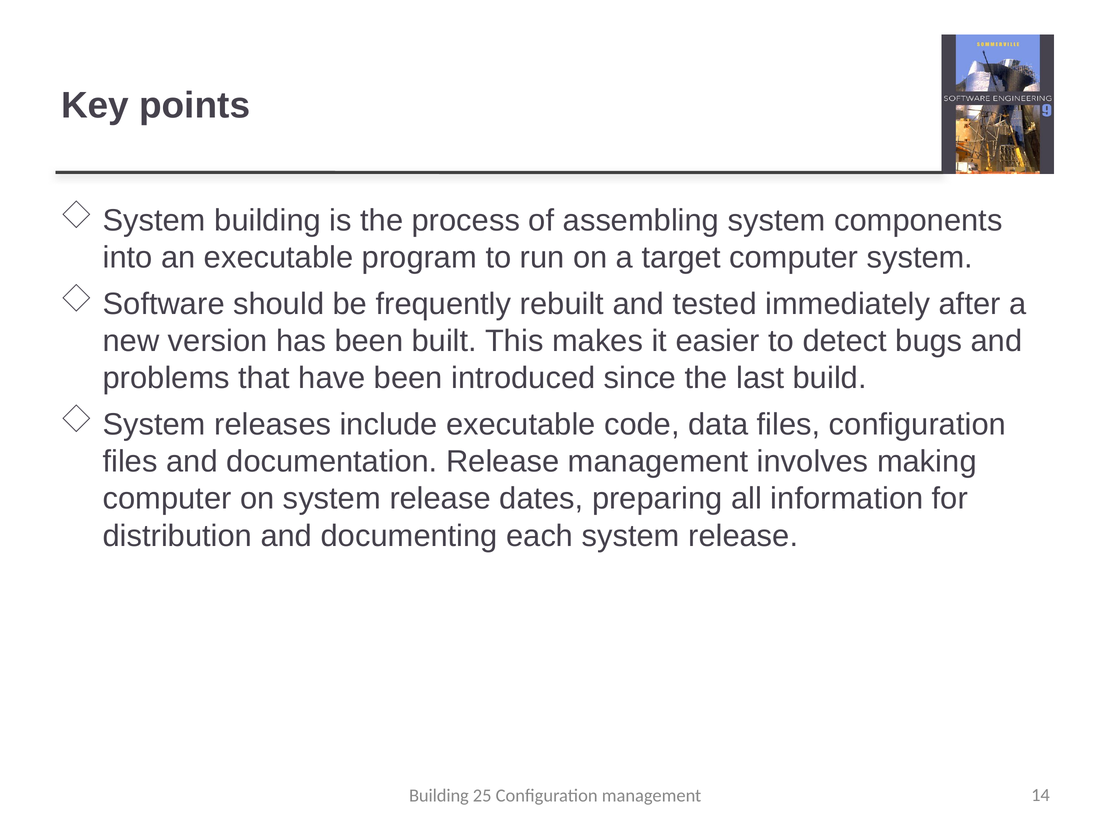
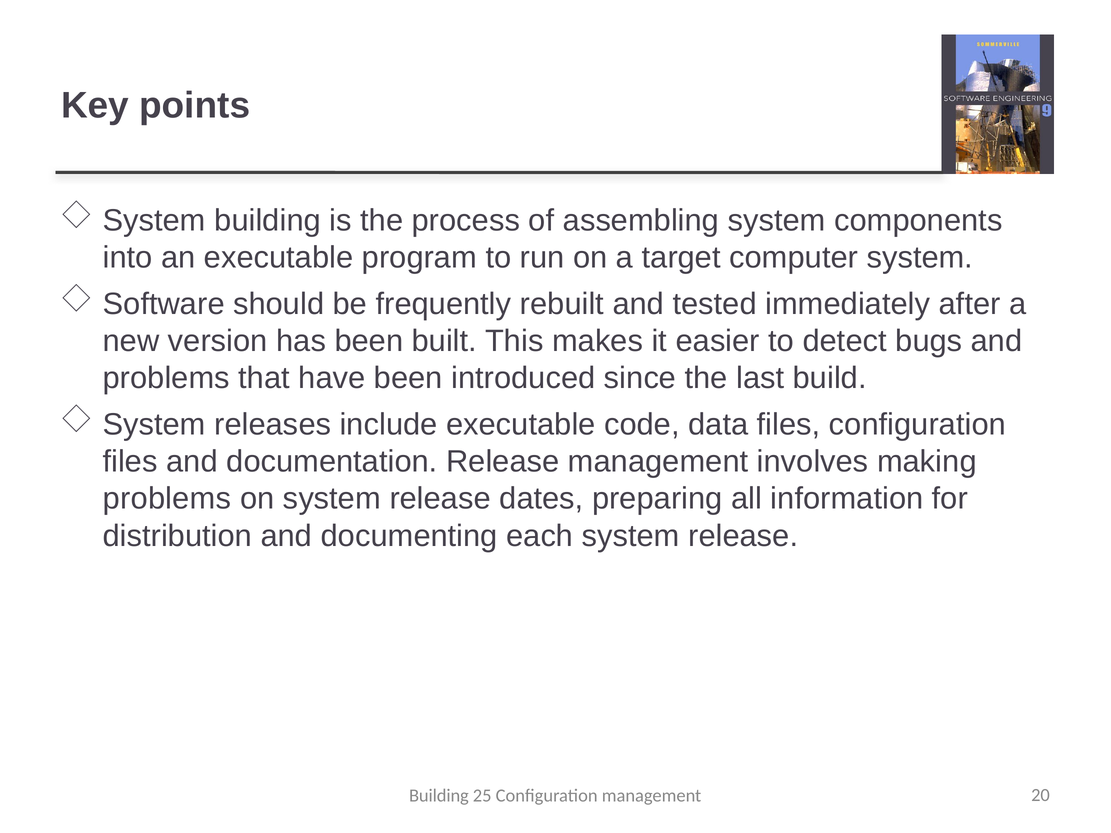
computer: computer -> problems (167, 499)
14: 14 -> 20 (1041, 796)
